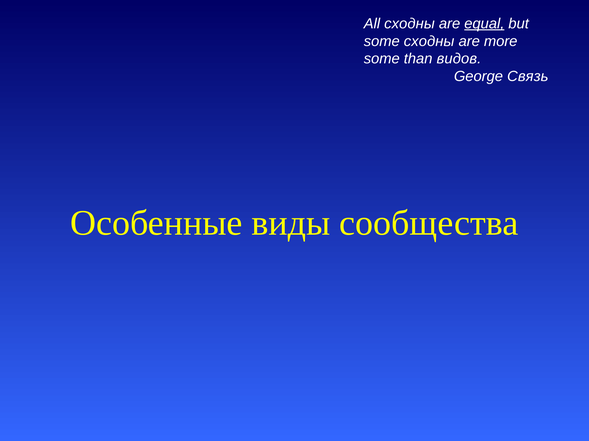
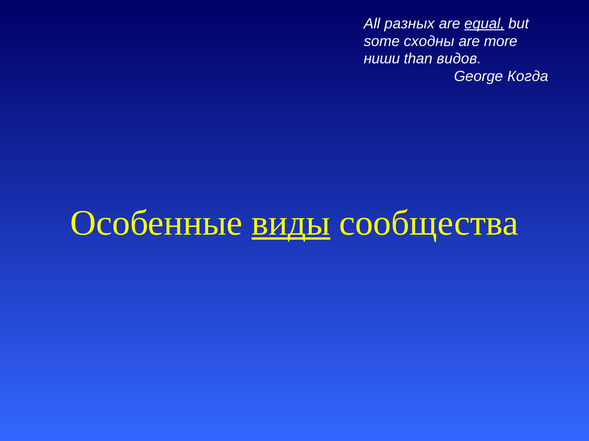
All сходны: сходны -> разных (409, 24)
some: some -> ниши (382, 59)
Связь: Связь -> Когда (528, 77)
виды underline: none -> present (291, 223)
